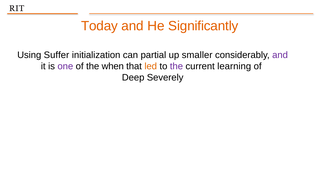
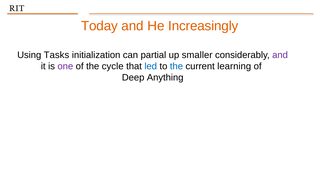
Significantly: Significantly -> Increasingly (203, 26)
Suffer: Suffer -> Tasks (57, 55)
when: when -> cycle (113, 66)
led colour: orange -> blue (151, 66)
the colour: purple -> blue (176, 66)
Severely: Severely -> Anything (165, 78)
